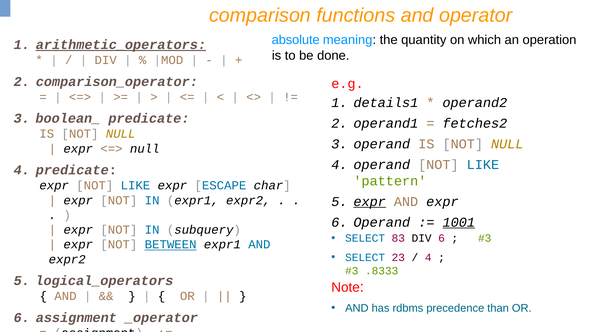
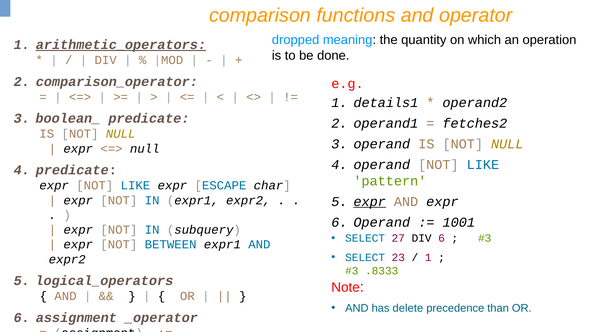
absolute: absolute -> dropped (296, 40)
1001 underline: present -> none (459, 223)
83: 83 -> 27 (398, 239)
BETWEEN underline: present -> none (171, 245)
4: 4 -> 1 (428, 258)
rdbms: rdbms -> delete (408, 308)
